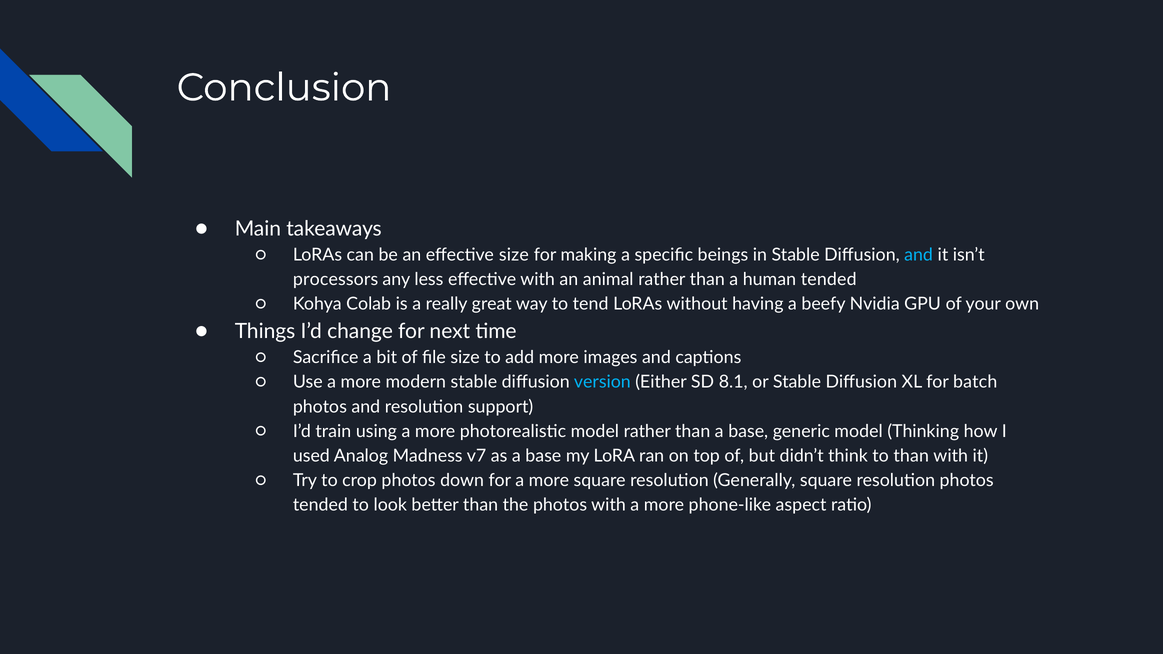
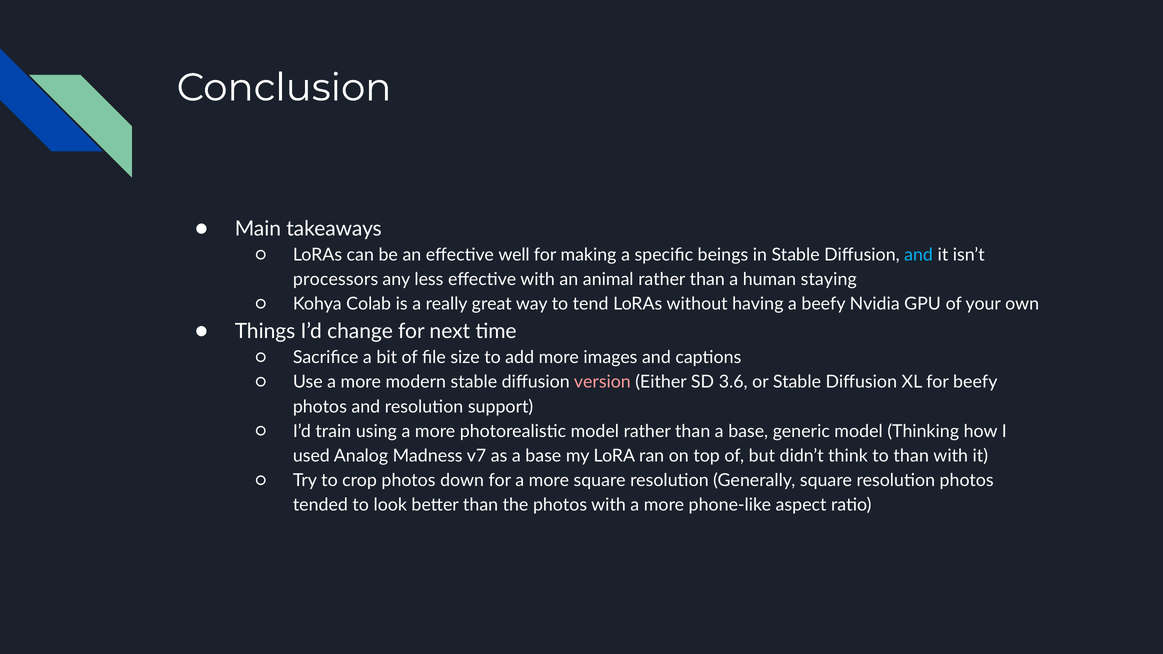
effective size: size -> well (514, 255)
human tended: tended -> staying (829, 280)
version colour: light blue -> pink (602, 382)
8.1: 8.1 -> 3.6 (733, 382)
for batch: batch -> beefy (975, 382)
